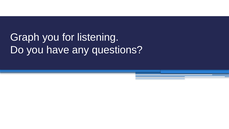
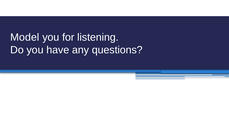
Graph: Graph -> Model (25, 37)
